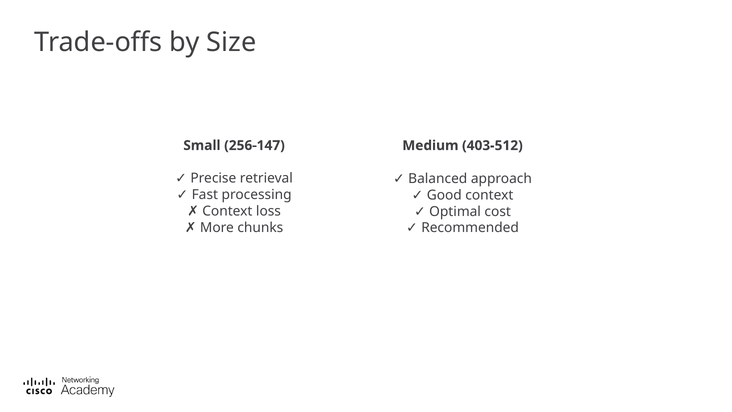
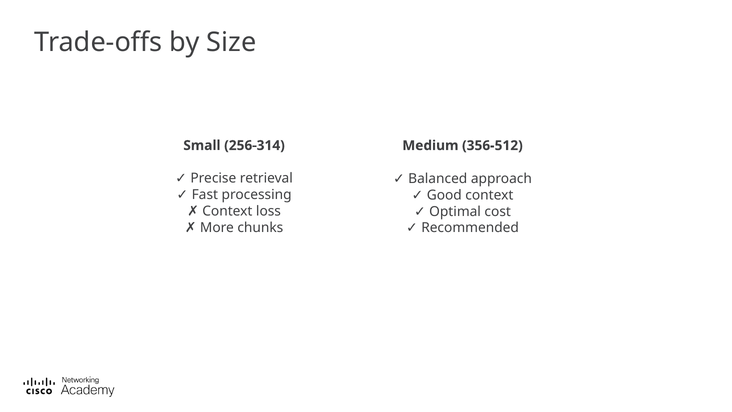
256-147: 256-147 -> 256-314 (254, 145)
403-512: 403-512 -> 356-512 (492, 146)
